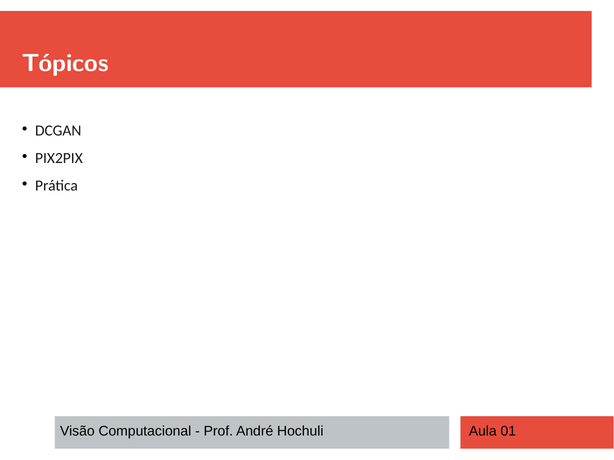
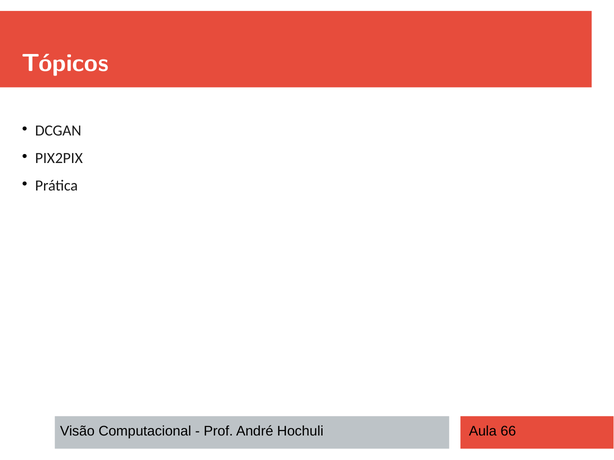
01: 01 -> 66 (508, 431)
